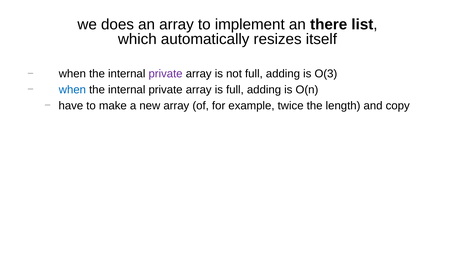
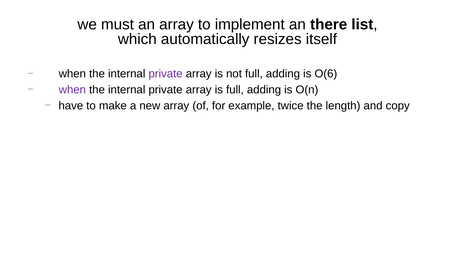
does: does -> must (117, 24)
O(3: O(3 -> O(6 (326, 74)
when colour: blue -> purple (72, 90)
